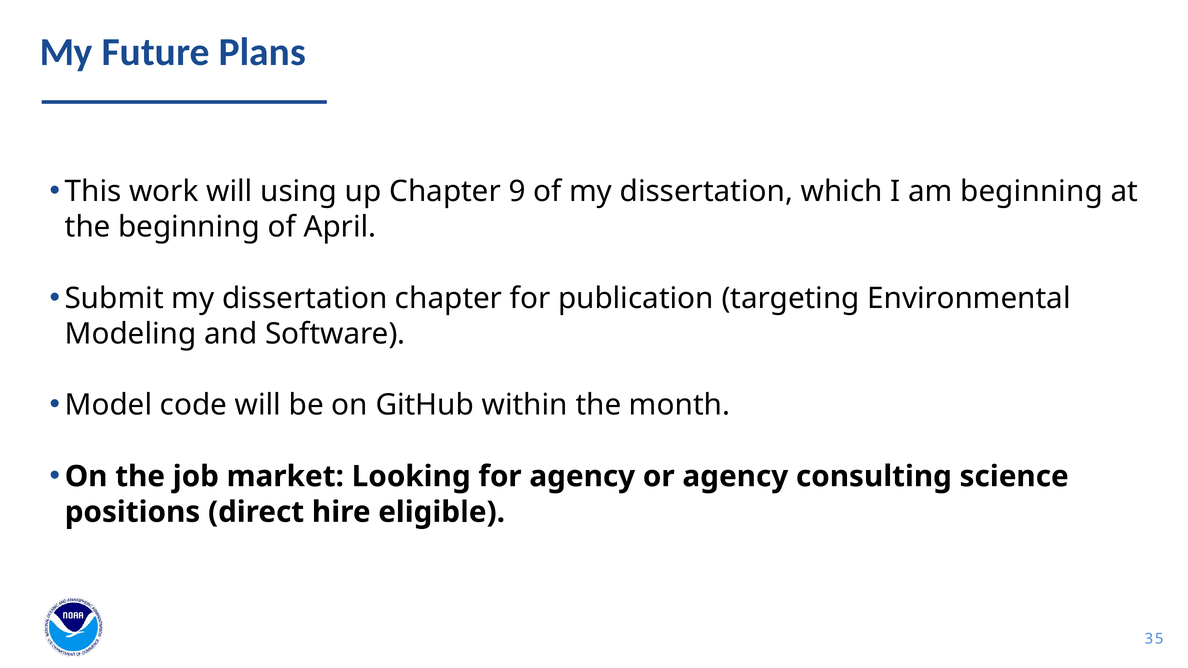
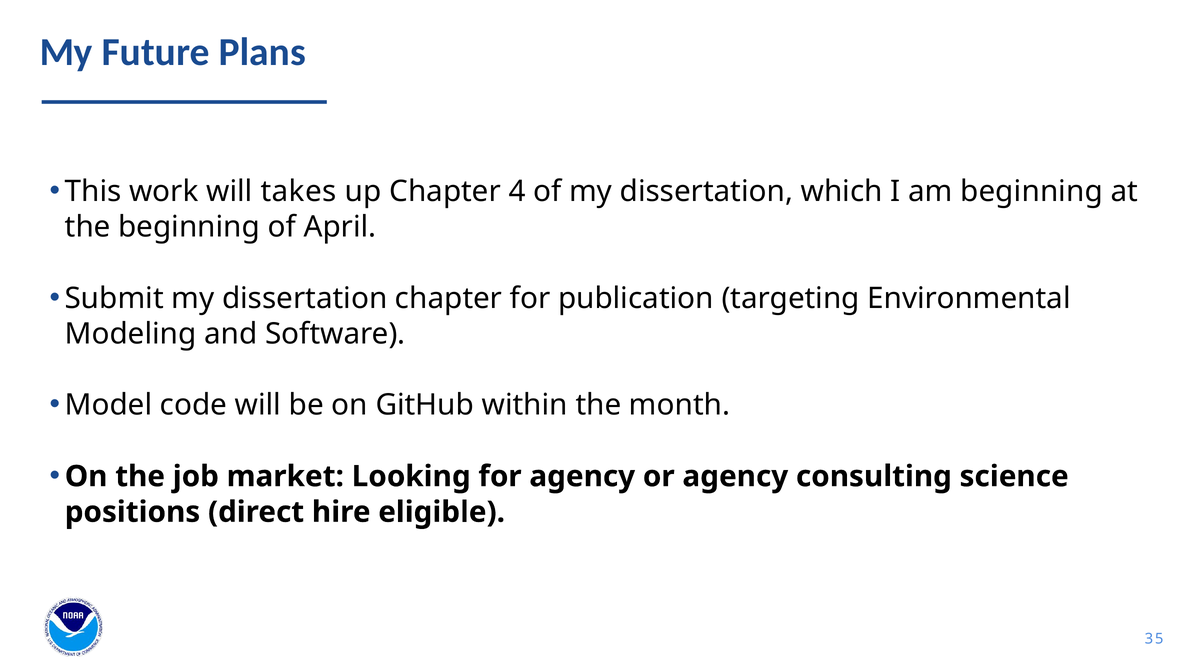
using: using -> takes (299, 192)
9: 9 -> 4 (517, 192)
